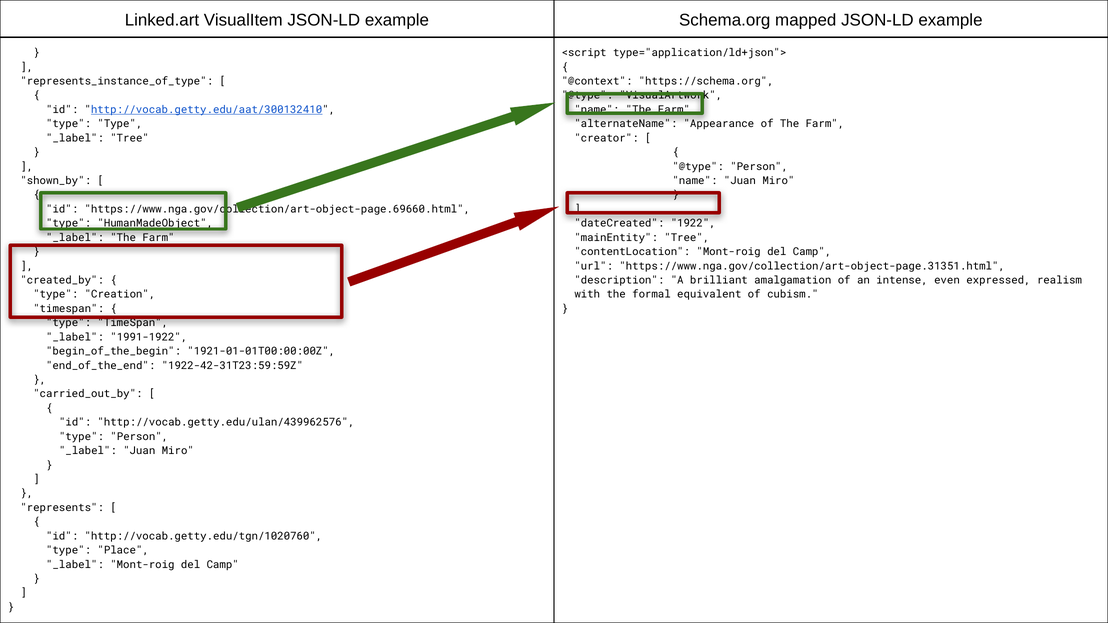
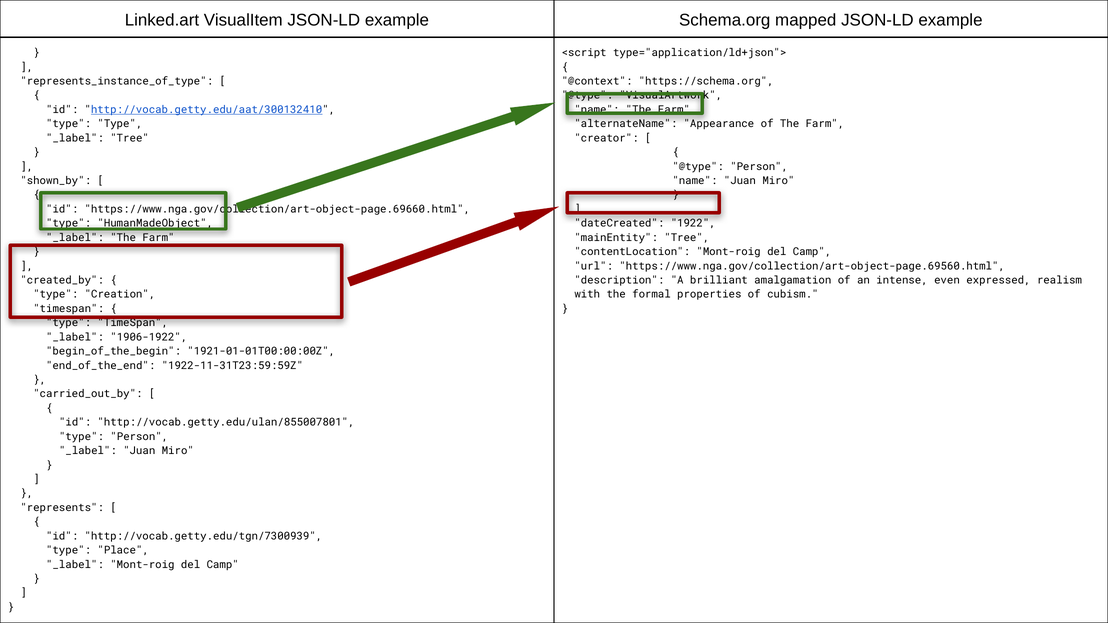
https://www.nga.gov/collection/art-object-page.31351.html: https://www.nga.gov/collection/art-object-page.31351.html -> https://www.nga.gov/collection/art-object-page.69560.html (812, 266)
equivalent: equivalent -> properties (709, 295)
1991-1922: 1991-1922 -> 1906-1922 (149, 337)
1922-42-31T23:59:59Z: 1922-42-31T23:59:59Z -> 1922-11-31T23:59:59Z (232, 366)
http://vocab.getty.edu/ulan/439962576: http://vocab.getty.edu/ulan/439962576 -> http://vocab.getty.edu/ulan/855007801 (226, 423)
http://vocab.getty.edu/tgn/1020760: http://vocab.getty.edu/tgn/1020760 -> http://vocab.getty.edu/tgn/7300939 (203, 536)
